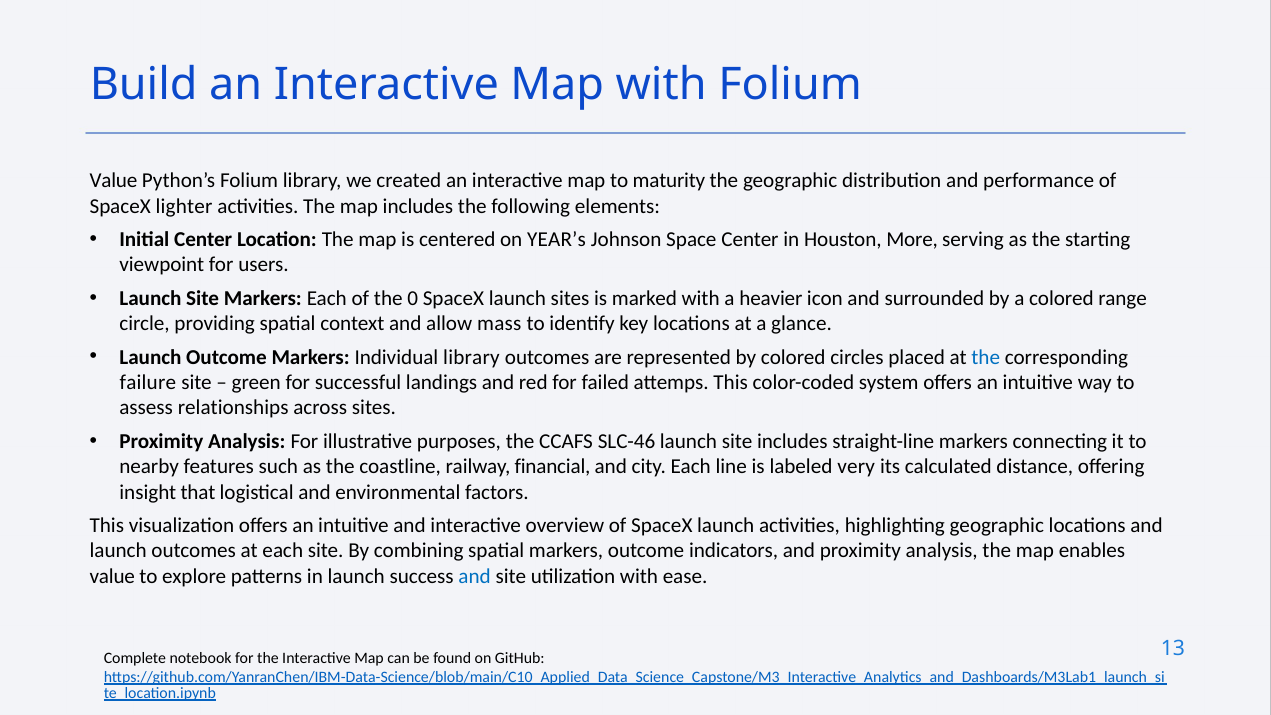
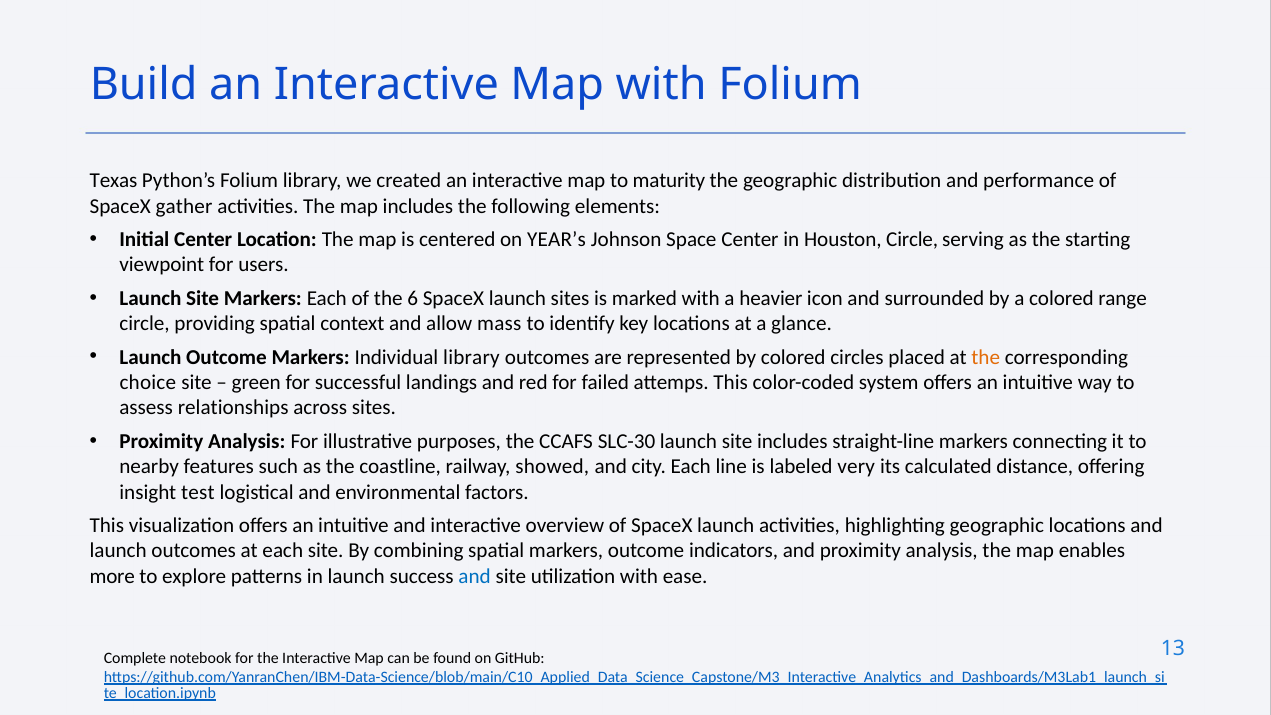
Value: Value -> Texas (113, 181)
lighter: lighter -> gather (184, 206)
Houston More: More -> Circle (912, 240)
0: 0 -> 6 (413, 298)
the colour: blue -> orange (986, 357)
failure: failure -> choice (148, 382)
SLC-46: SLC-46 -> SLC-30 (627, 441)
financial: financial -> showed (552, 467)
that: that -> test (198, 492)
value: value -> more (112, 576)
